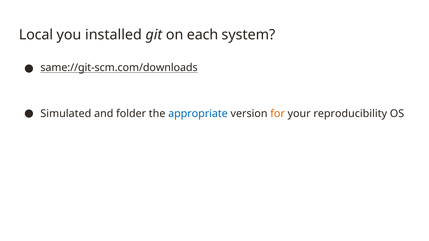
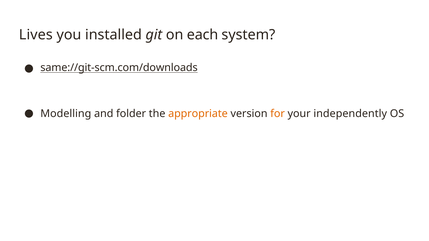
Local: Local -> Lives (36, 35)
Simulated: Simulated -> Modelling (66, 114)
appropriate colour: blue -> orange (198, 114)
reproducibility: reproducibility -> independently (350, 114)
